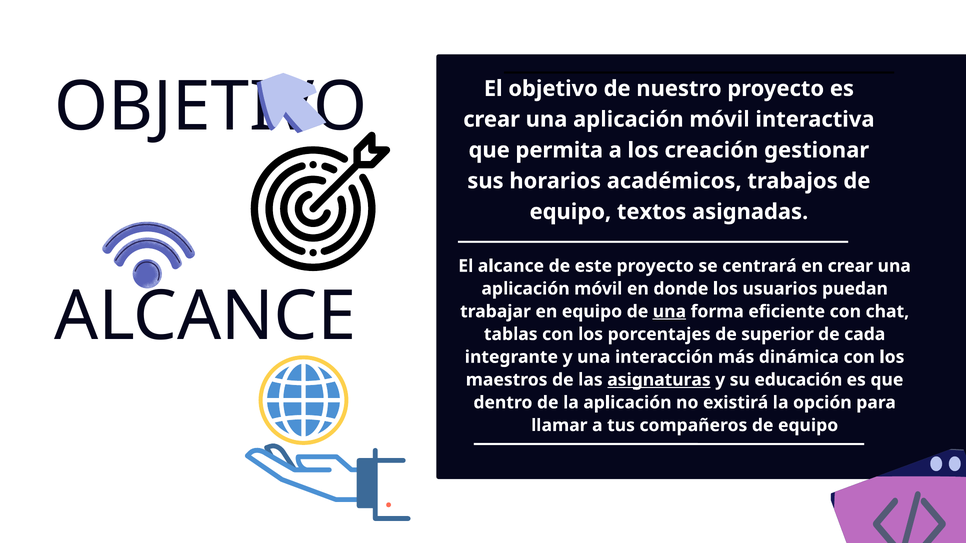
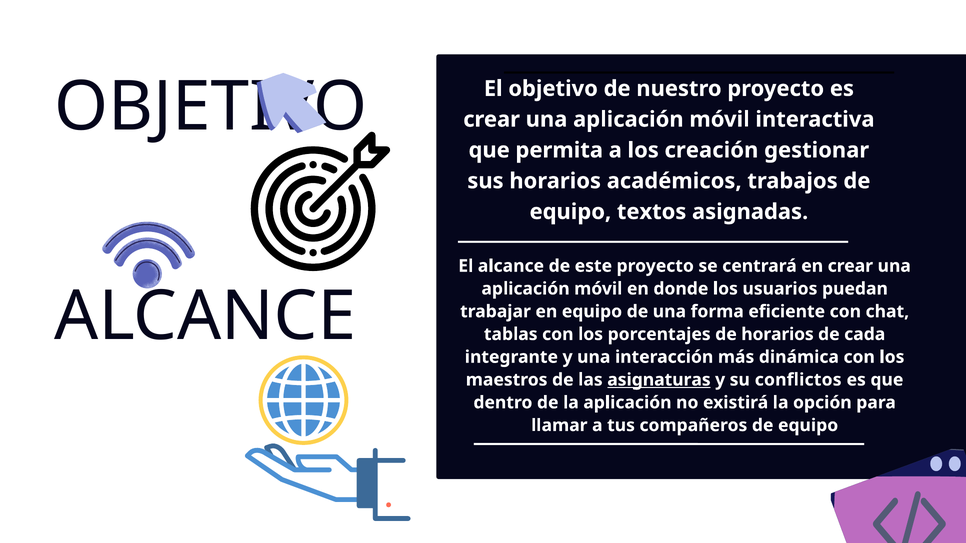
una underline: present -> none (669, 312)
de superior: superior -> horarios (778, 334)
educación: educación -> conflictos (798, 380)
